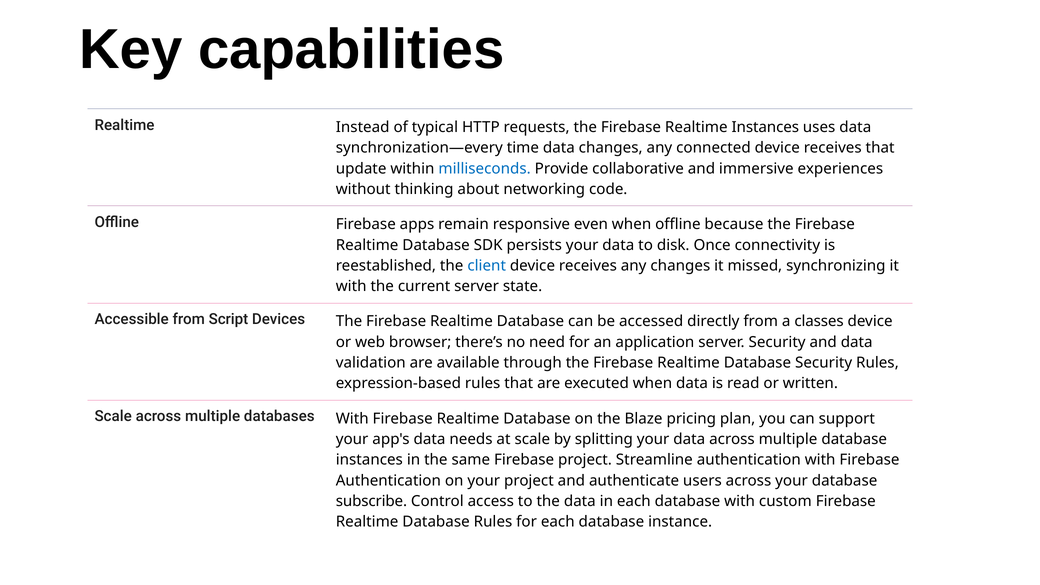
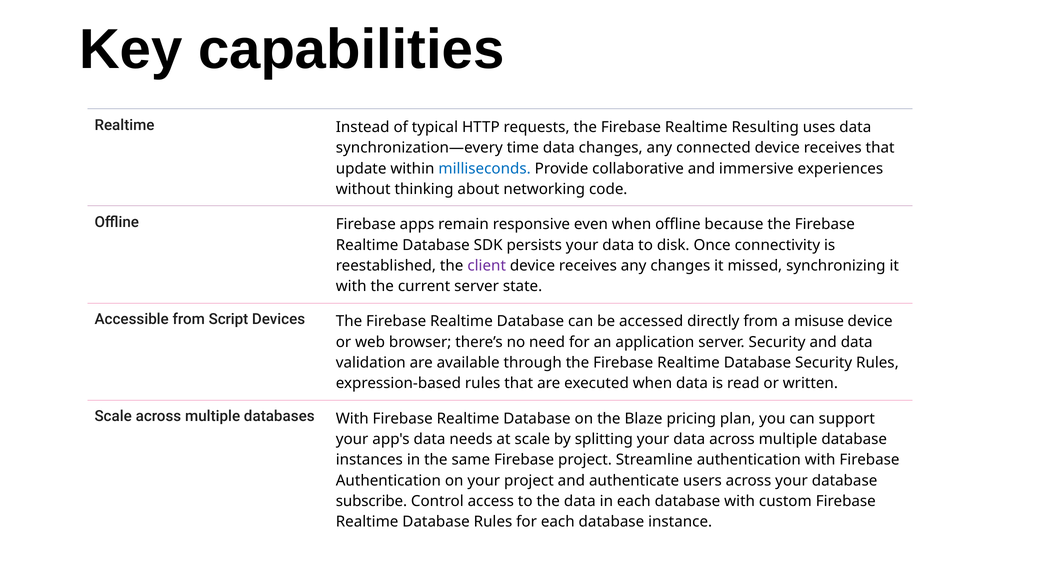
Realtime Instances: Instances -> Resulting (765, 127)
client colour: blue -> purple (487, 266)
classes: classes -> misuse (819, 321)
